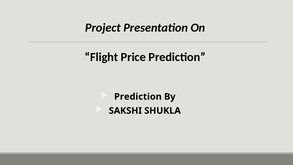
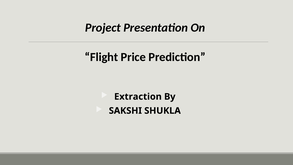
Prediction: Prediction -> Extraction (138, 97)
